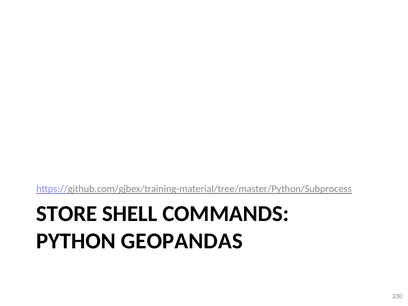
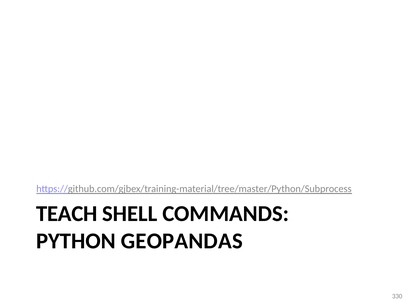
STORE: STORE -> TEACH (67, 214)
